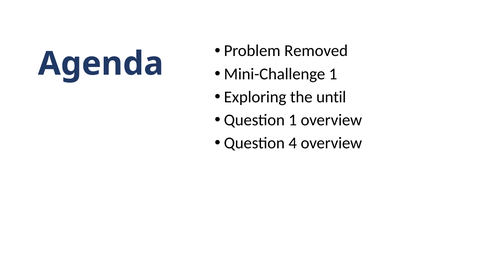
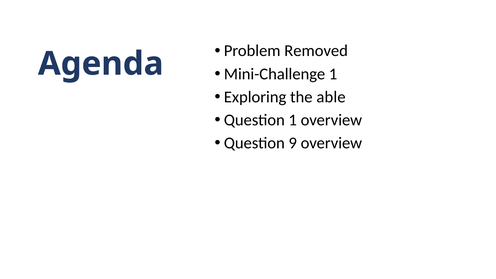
until: until -> able (331, 97)
4: 4 -> 9 (293, 143)
